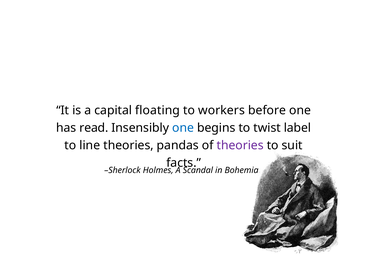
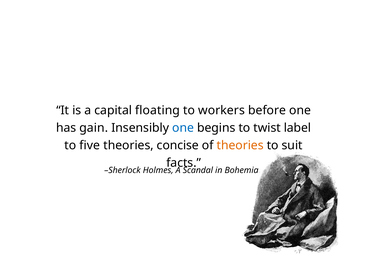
read: read -> gain (94, 128)
line: line -> five (90, 146)
pandas: pandas -> concise (178, 146)
theories colour: purple -> orange (240, 146)
